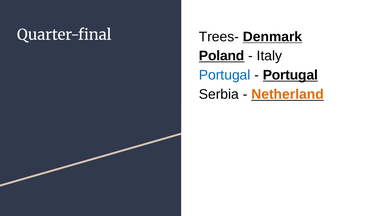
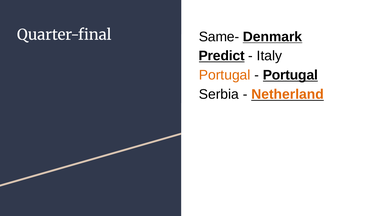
Trees-: Trees- -> Same- (219, 37)
Poland: Poland -> Predict (222, 56)
Portugal colour: blue -> orange (225, 75)
